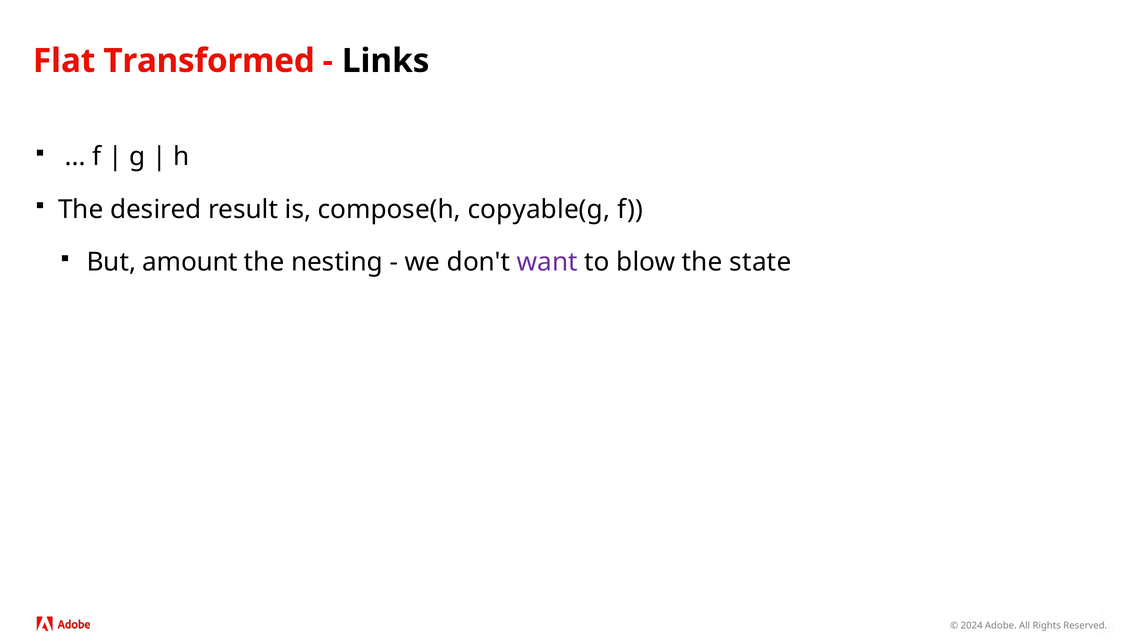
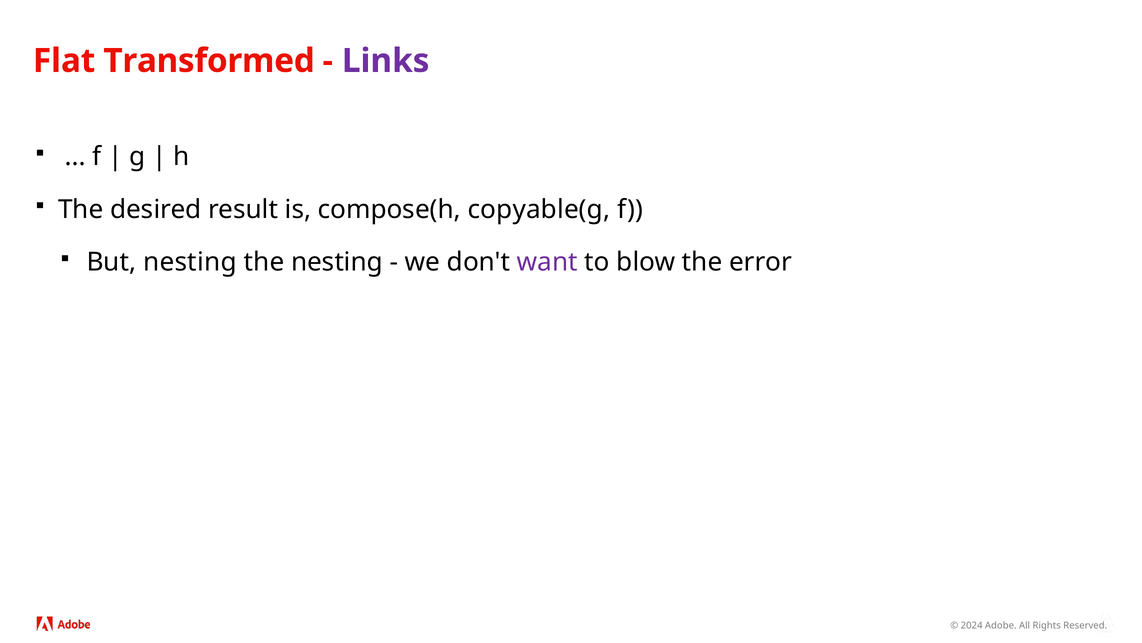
Links colour: black -> purple (386, 61)
But amount: amount -> nesting (190, 262)
state: state -> error (761, 262)
